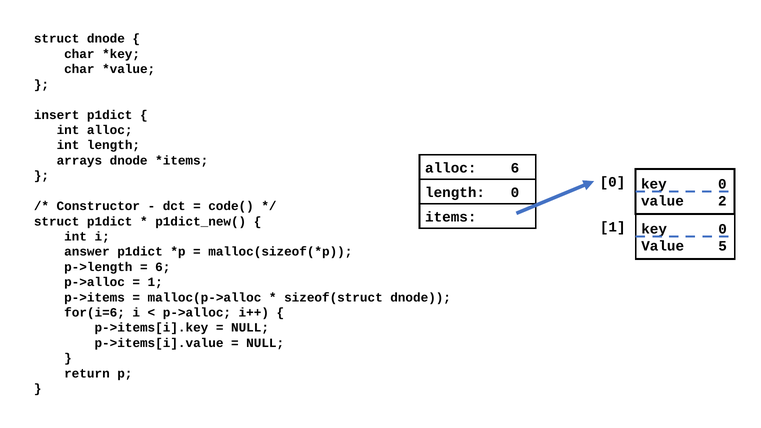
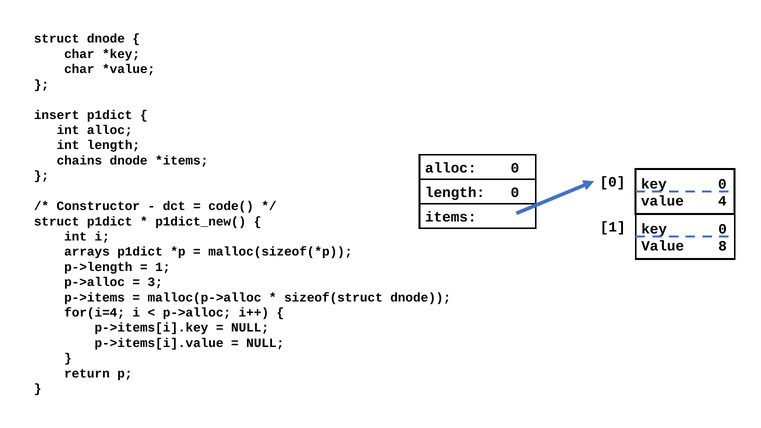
arrays: arrays -> chains (79, 161)
alloc 6: 6 -> 0 (515, 168)
2: 2 -> 4 (722, 201)
5: 5 -> 8 (723, 246)
answer: answer -> arrays (87, 252)
6: 6 -> 1 (163, 267)
1: 1 -> 3 (155, 282)
for(i=6: for(i=6 -> for(i=4 (95, 313)
